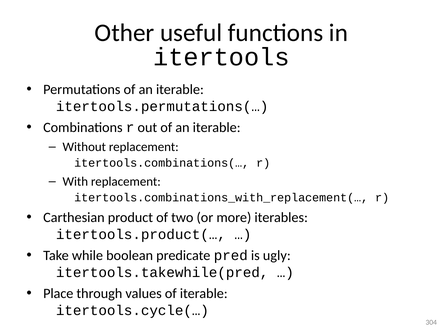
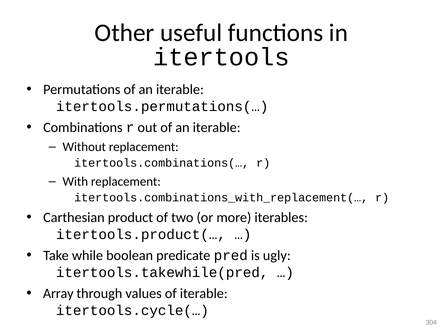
Place: Place -> Array (58, 293)
